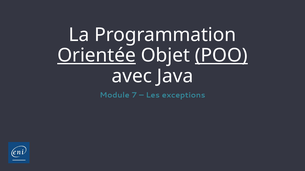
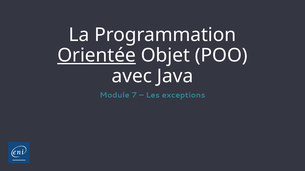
POO underline: present -> none (221, 56)
